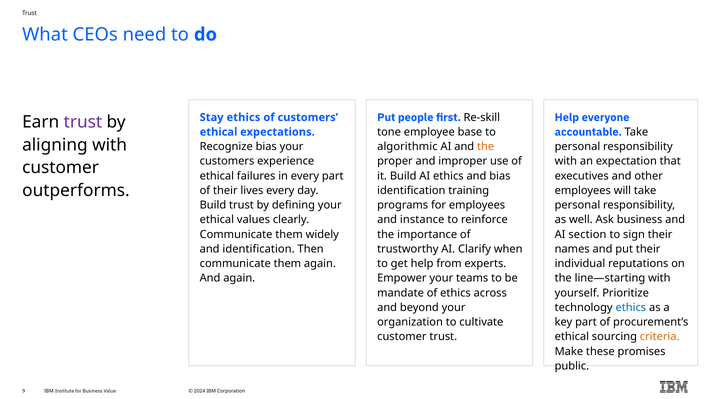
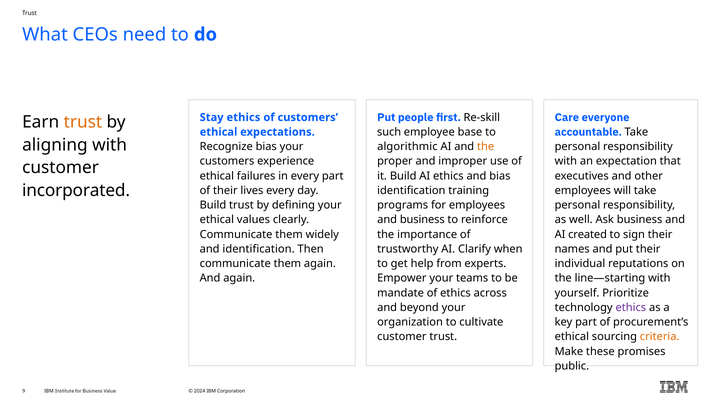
Help: Help -> Care (567, 117)
trust colour: purple -> orange (83, 122)
tone: tone -> such (389, 132)
outperforms: outperforms -> incorporated (76, 191)
and instance: instance -> business (422, 220)
section: section -> created (588, 235)
ethics colour: blue -> purple (631, 308)
